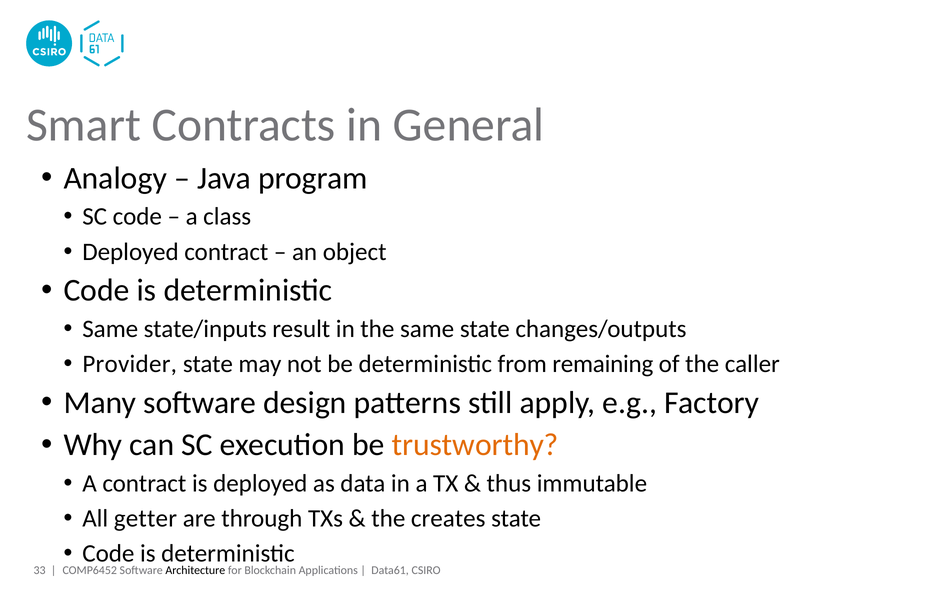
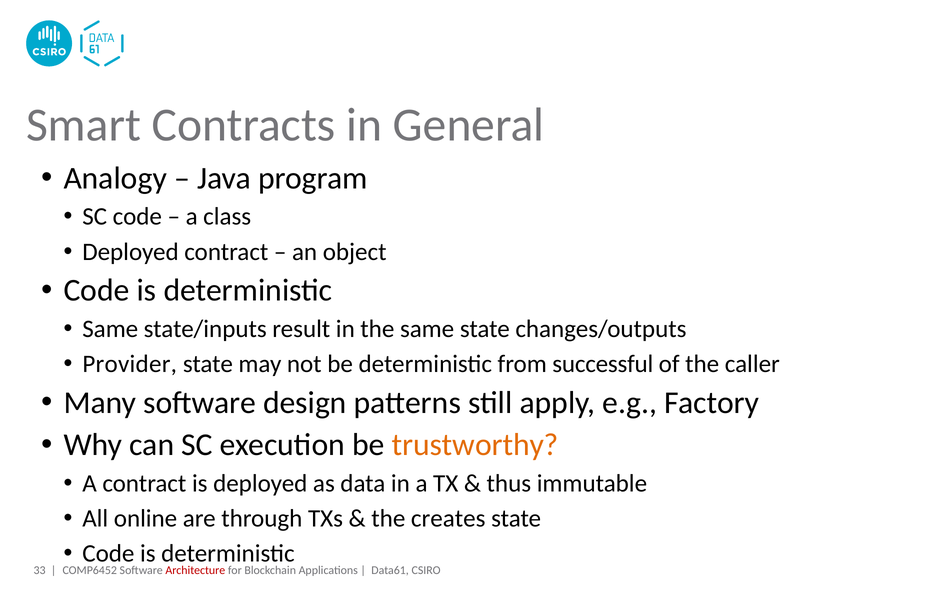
remaining: remaining -> successful (603, 364)
getter: getter -> online (146, 518)
Architecture colour: black -> red (195, 570)
